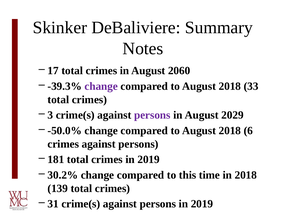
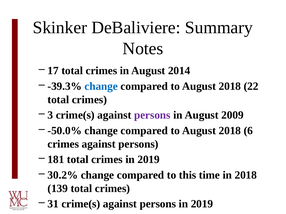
2060: 2060 -> 2014 (179, 71)
change colour: purple -> blue (101, 86)
August 2018 33: 33 -> 22 (251, 86)
2029: 2029 -> 2009 (232, 115)
